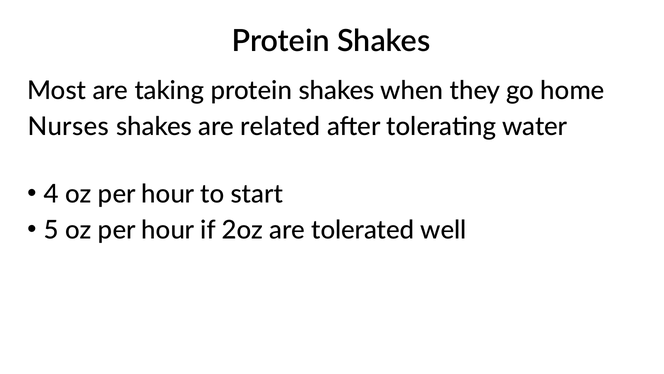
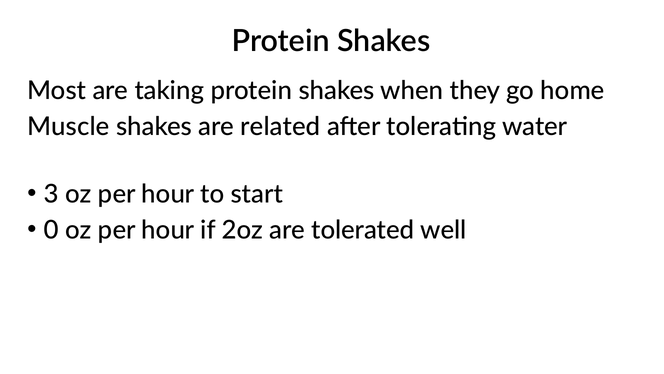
Nurses: Nurses -> Muscle (68, 127)
4: 4 -> 3 (51, 194)
5: 5 -> 0 (51, 230)
